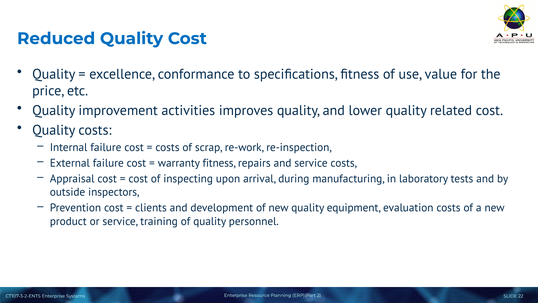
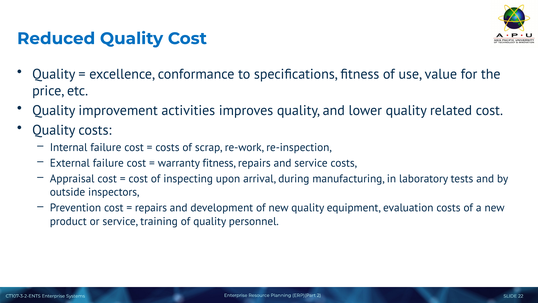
clients: clients -> repairs (151, 208)
